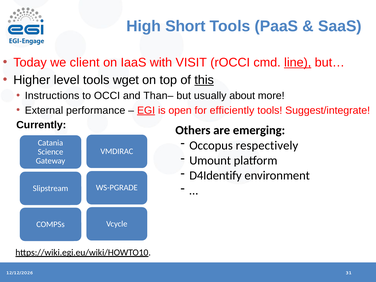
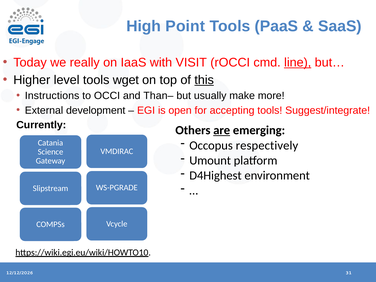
Short: Short -> Point (185, 26)
client: client -> really (85, 62)
about: about -> make (242, 96)
performance: performance -> development (96, 110)
EGI underline: present -> none (146, 110)
efficiently: efficiently -> accepting (232, 110)
are underline: none -> present (222, 130)
D4Identify: D4Identify -> D4Highest (215, 175)
